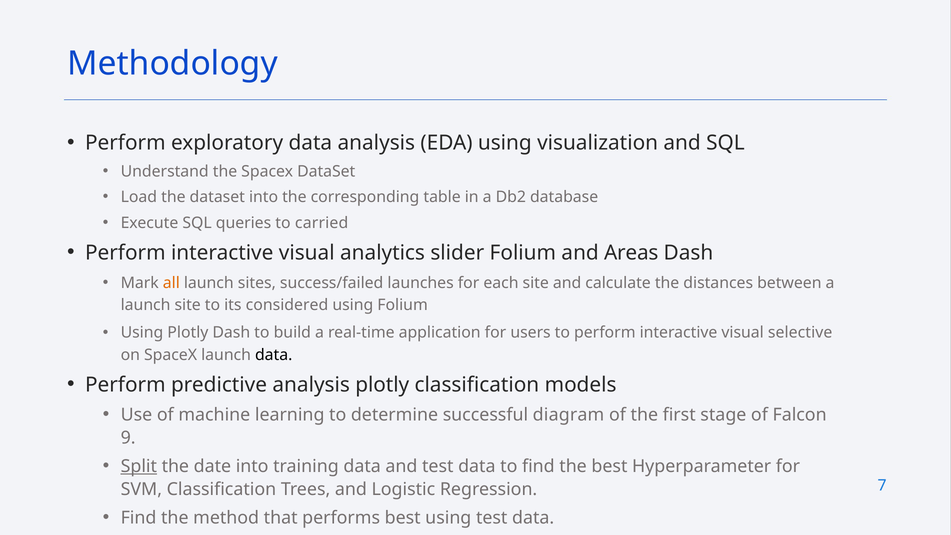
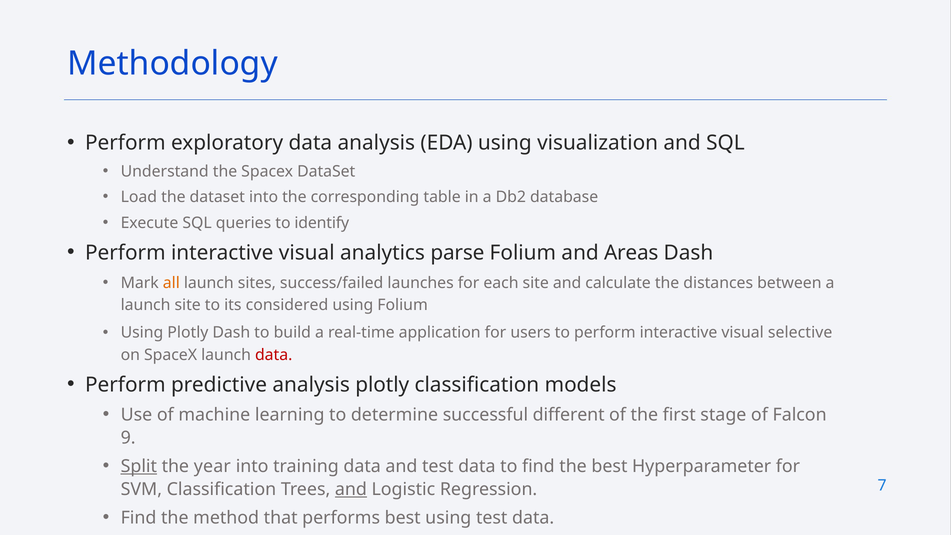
carried: carried -> identify (322, 223)
slider: slider -> parse (457, 253)
data colour: black -> red (274, 355)
diagram: diagram -> different (569, 415)
date: date -> year (212, 466)
and underline: none -> present (351, 489)
